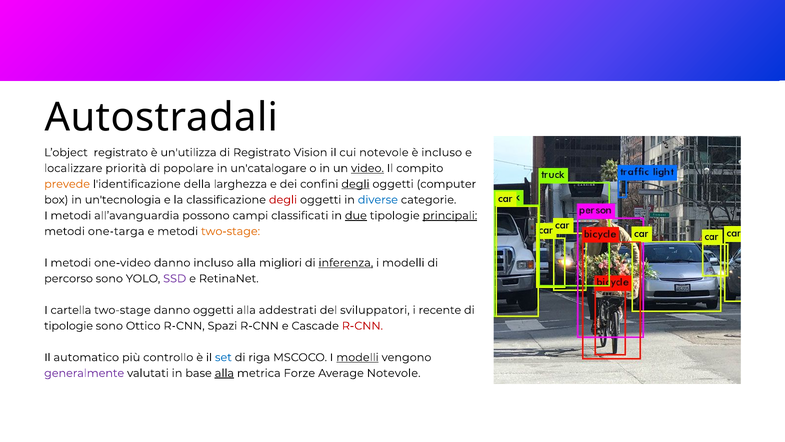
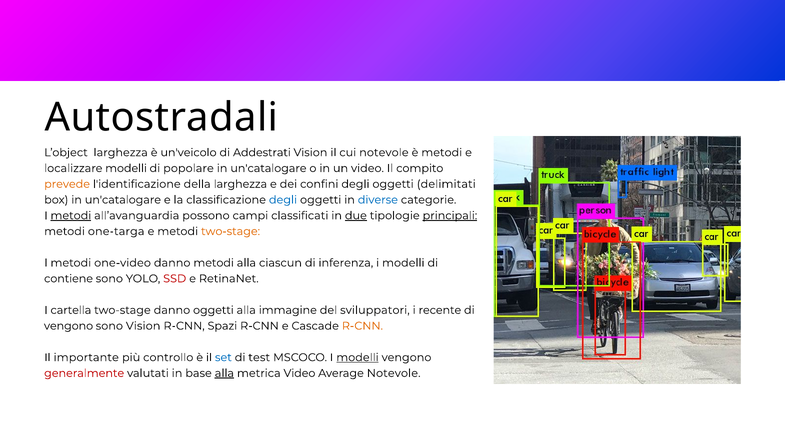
L’object registrato: registrato -> larghezza (121, 152)
un'utilizza: un'utilizza -> un'veicolo (189, 152)
di Registrato: Registrato -> Addestrati (262, 152)
è incluso: incluso -> metodi (442, 152)
localizzare priorità: priorità -> modelli (126, 168)
video underline: present -> none (367, 168)
degli underline: present -> none (355, 184)
computer: computer -> delimitati (446, 184)
box in un'tecnologia: un'tecnologia -> un'catalogare (123, 200)
degli colour: red -> blue (283, 200)
metodi underline: none -> present (71, 215)
danno incluso: incluso -> metodi (214, 263)
migliori: migliori -> ciascun (280, 263)
inferenza underline: present -> none (346, 263)
percorso: percorso -> contiene (69, 278)
SSD colour: purple -> red (175, 278)
addestrati: addestrati -> immagine (288, 310)
tipologie: tipologie -> vengono (69, 326)
sono Ottico: Ottico -> Vision (143, 326)
R-CNN colour: red -> orange (362, 326)
automatico: automatico -> importante (86, 357)
riga: riga -> test (259, 357)
generalmente colour: purple -> red (84, 373)
metrica Forze: Forze -> Video (299, 373)
